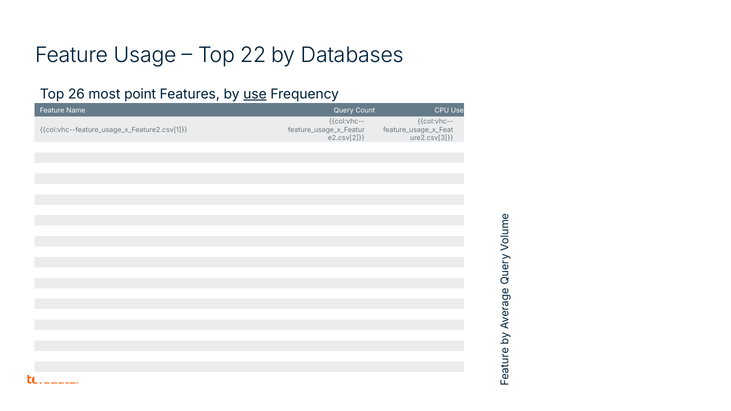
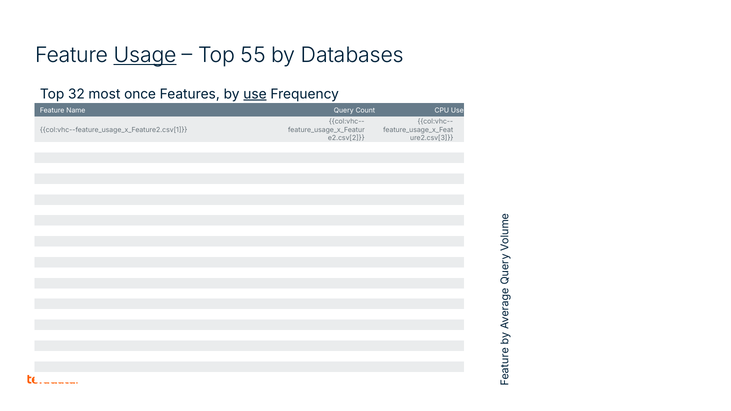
Usage underline: none -> present (145, 55)
22: 22 -> 55 (253, 55)
26: 26 -> 32 (76, 94)
point: point -> once (140, 94)
